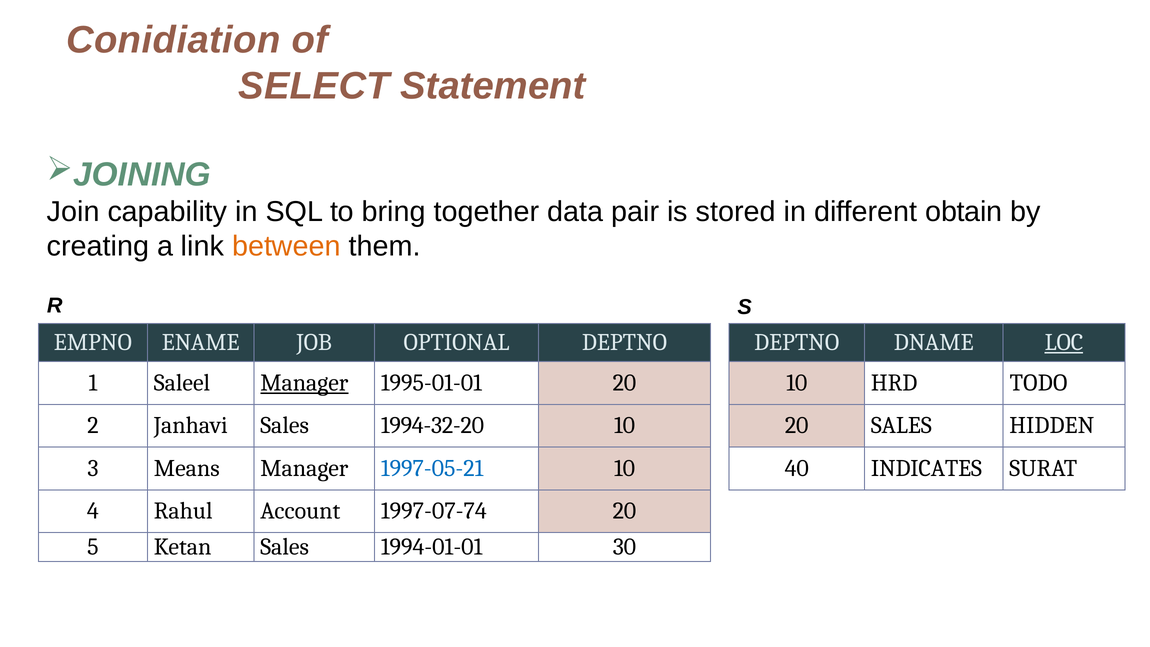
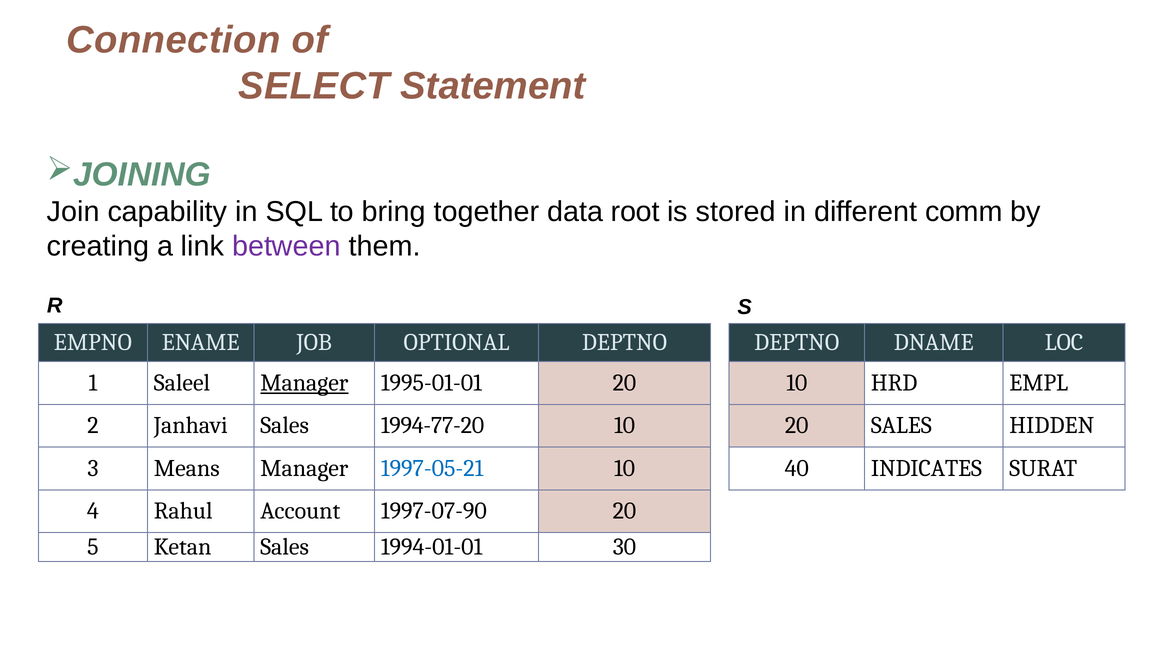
Conidiation: Conidiation -> Connection (173, 40)
pair: pair -> root (635, 212)
obtain: obtain -> comm (964, 212)
between colour: orange -> purple (286, 246)
LOC underline: present -> none (1064, 342)
TODO: TODO -> EMPL (1039, 383)
1994-32-20: 1994-32-20 -> 1994-77-20 (433, 425)
1997-07-74: 1997-07-74 -> 1997-07-90 (434, 511)
